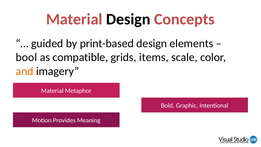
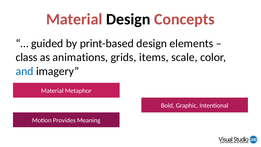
bool: bool -> class (27, 57)
compatible: compatible -> animations (80, 57)
and colour: orange -> blue (25, 71)
